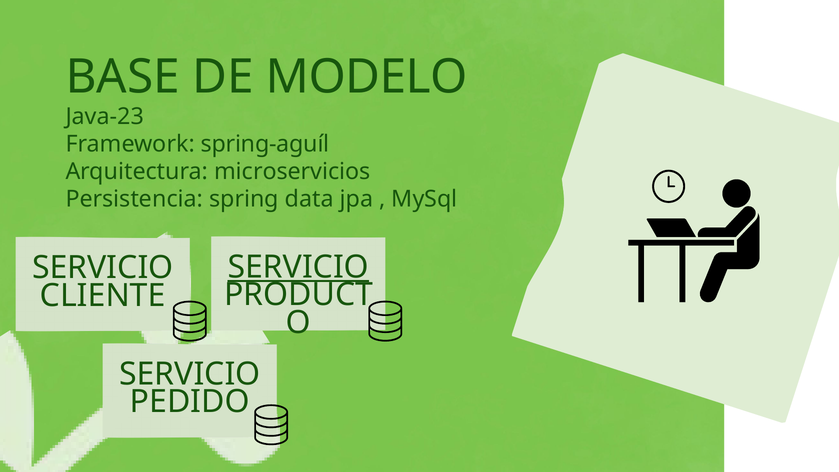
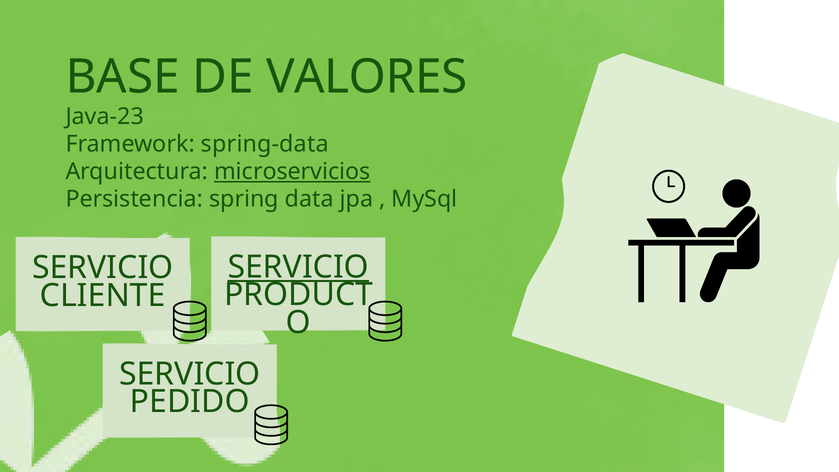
MODELO: MODELO -> VALORES (367, 77)
spring-aguíl: spring-aguíl -> spring-data (265, 144)
microservicios underline: none -> present (292, 172)
